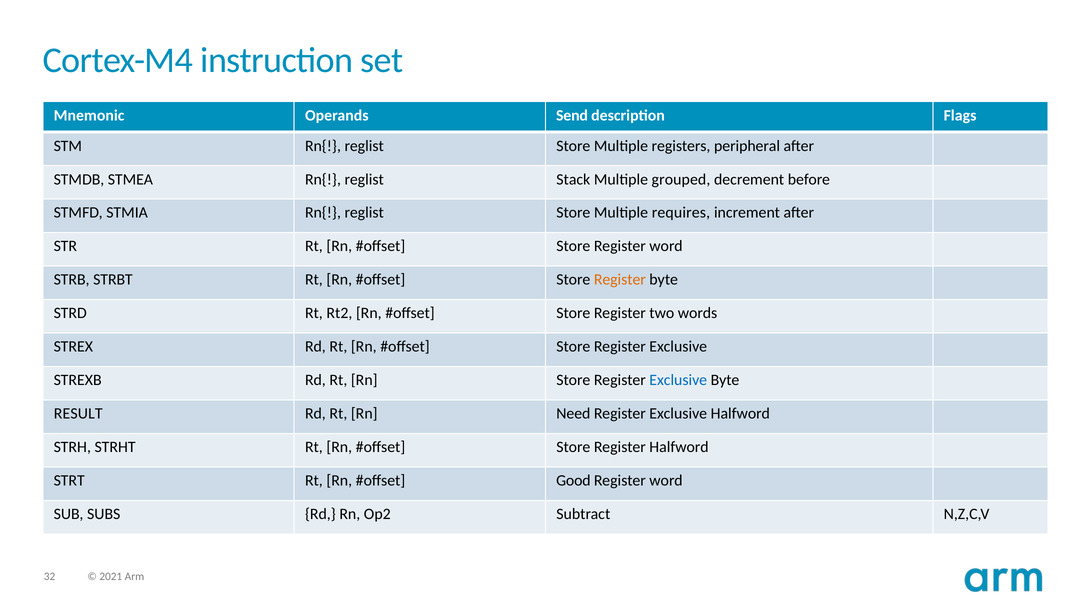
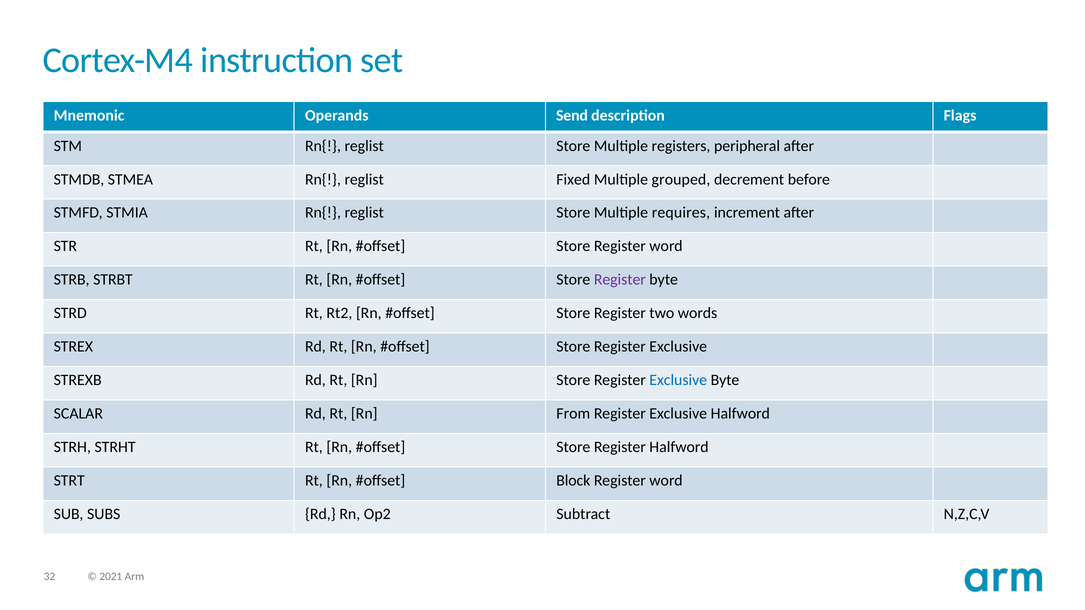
Stack: Stack -> Fixed (573, 179)
Register colour: orange -> purple (620, 280)
RESULT: RESULT -> SCALAR (78, 414)
Need: Need -> From (573, 414)
Good: Good -> Block (573, 481)
